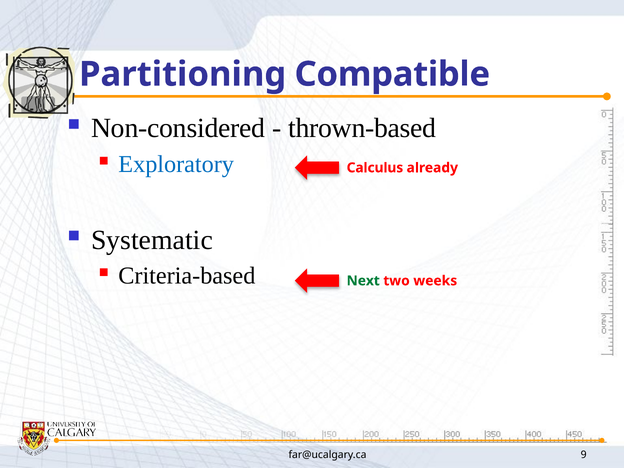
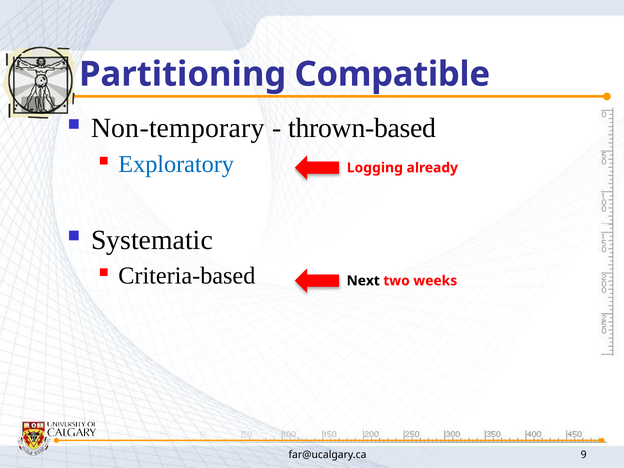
Non-considered: Non-considered -> Non-temporary (178, 128)
Calculus: Calculus -> Logging (375, 168)
Next colour: green -> black (363, 281)
